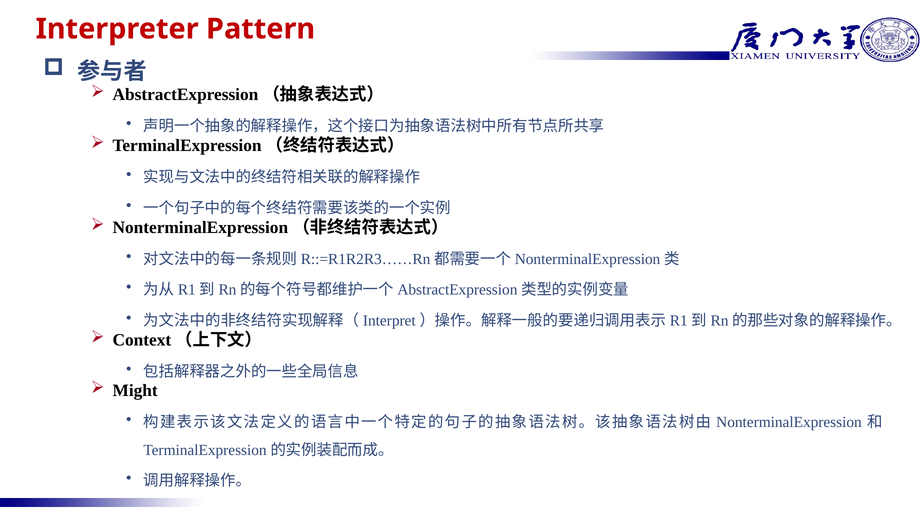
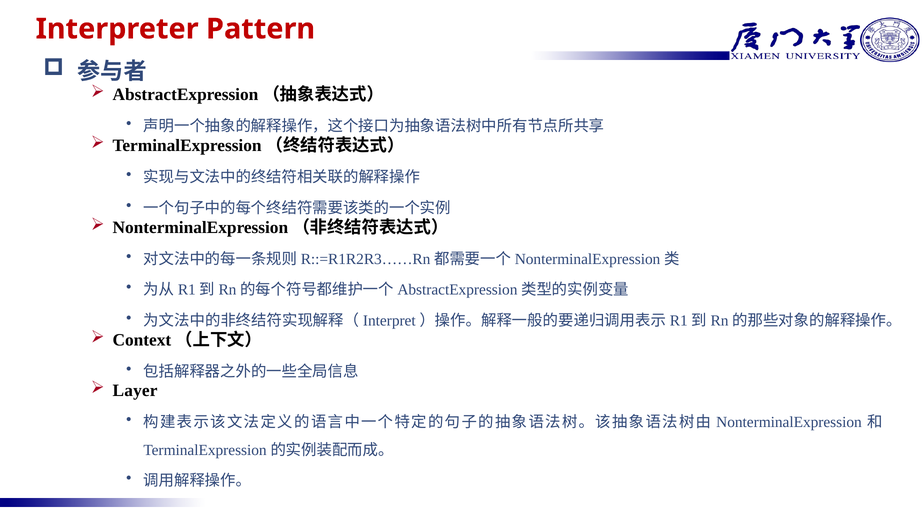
Might: Might -> Layer (135, 391)
